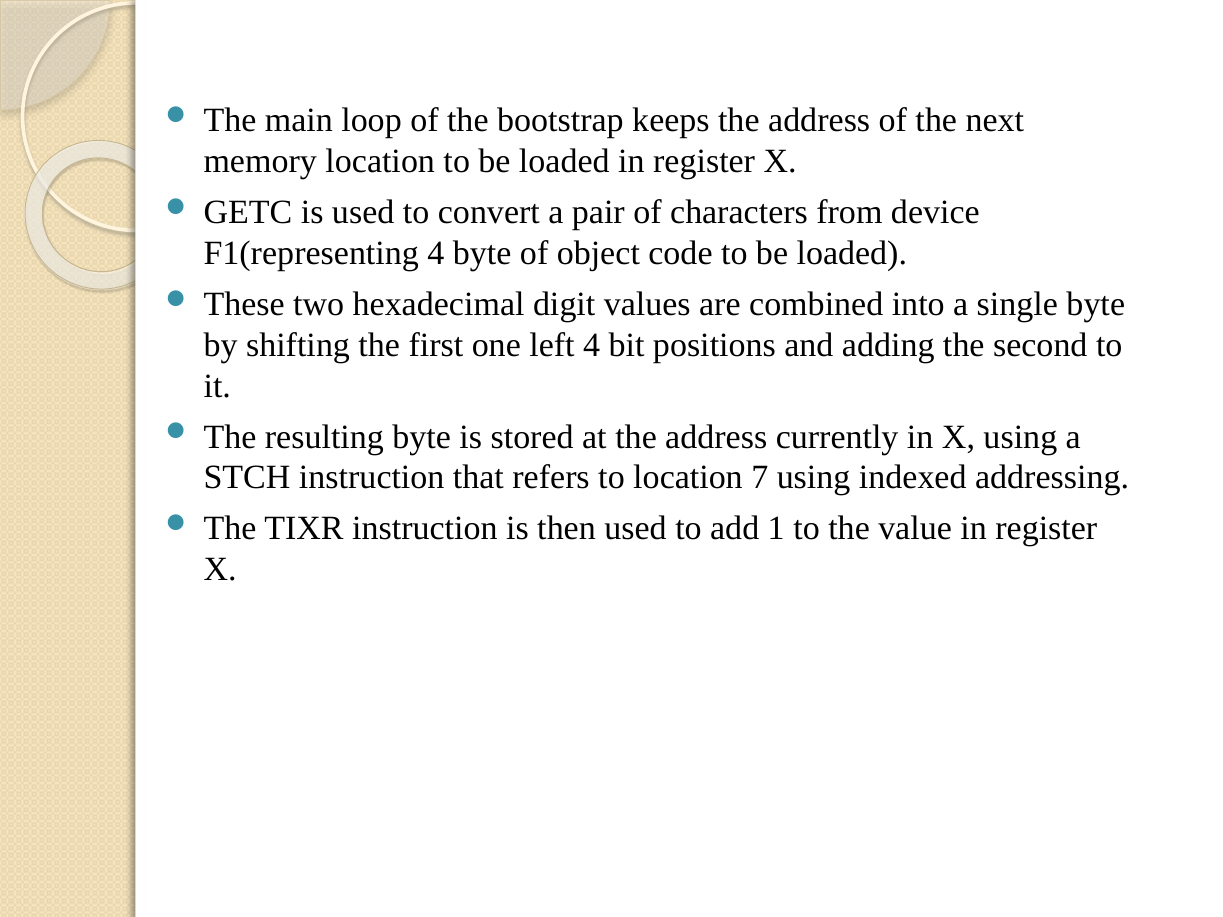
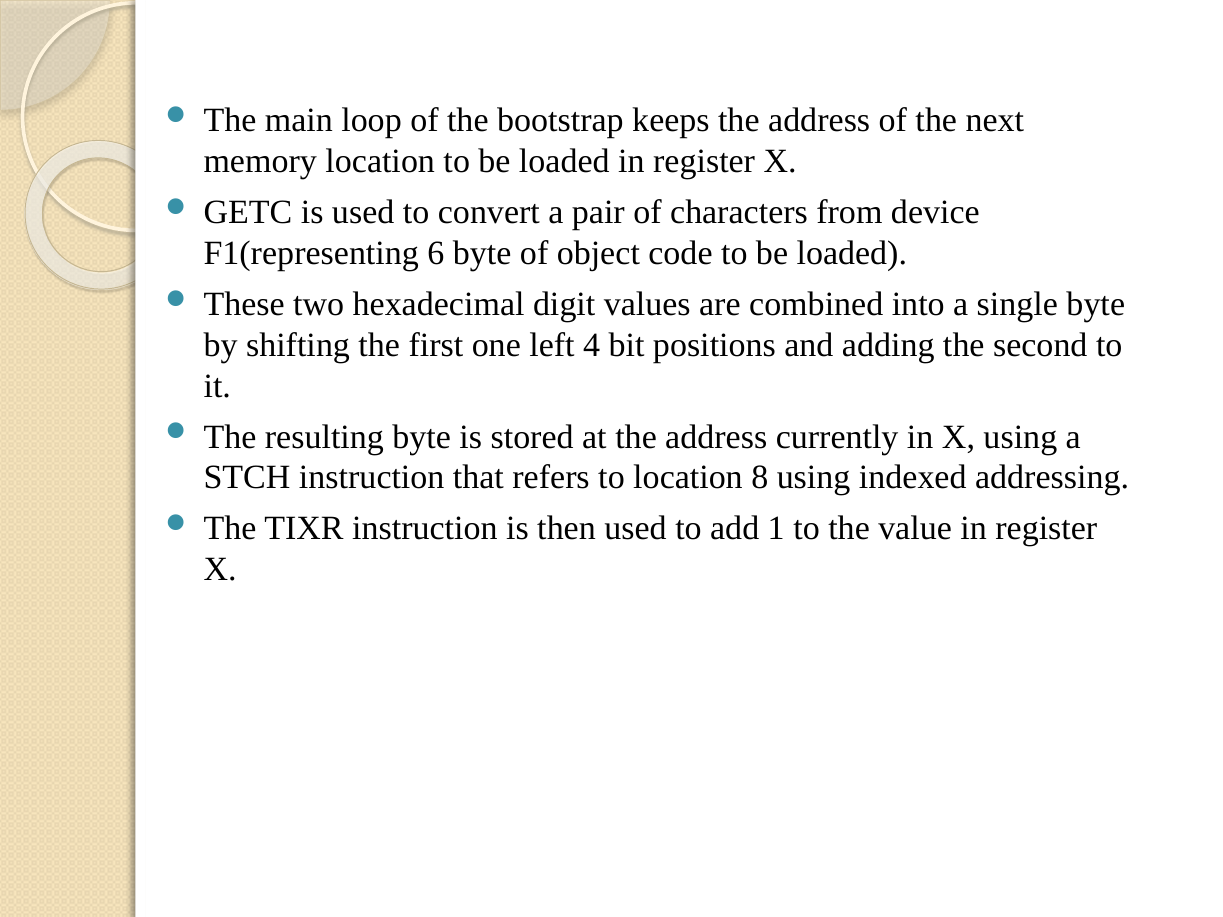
F1(representing 4: 4 -> 6 (436, 253)
7: 7 -> 8 (760, 478)
